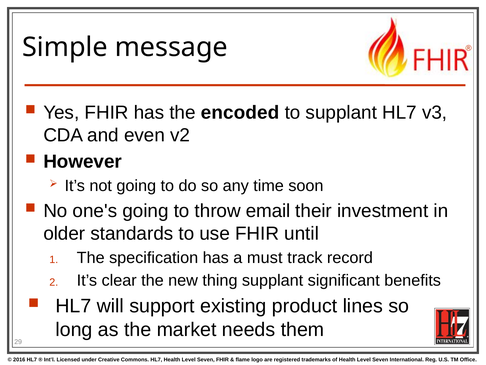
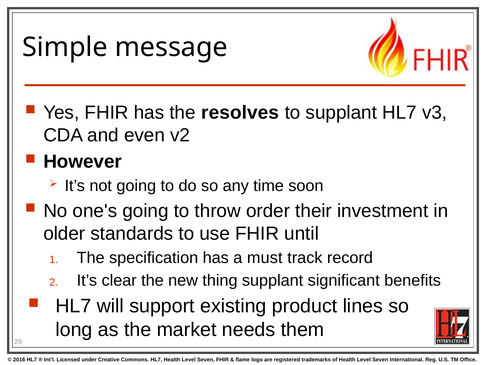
encoded: encoded -> resolves (240, 112)
email: email -> order (268, 211)
